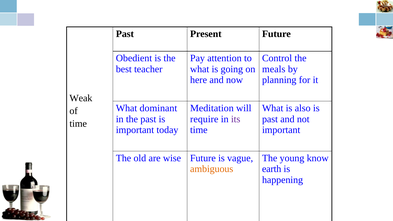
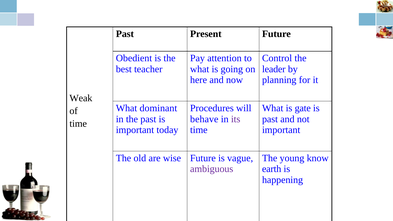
meals: meals -> leader (274, 69)
Meditation: Meditation -> Procedures (212, 108)
also: also -> gate (303, 108)
require: require -> behave (204, 119)
ambiguous colour: orange -> purple (212, 169)
